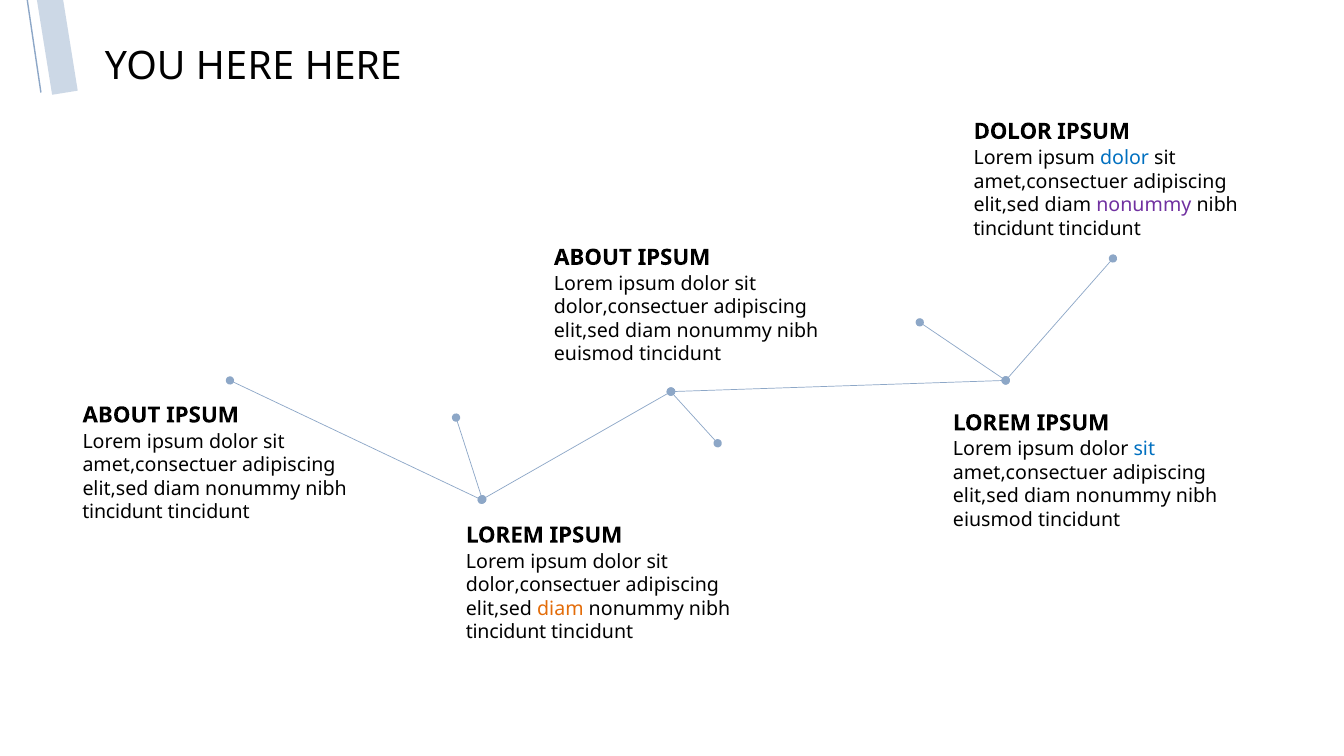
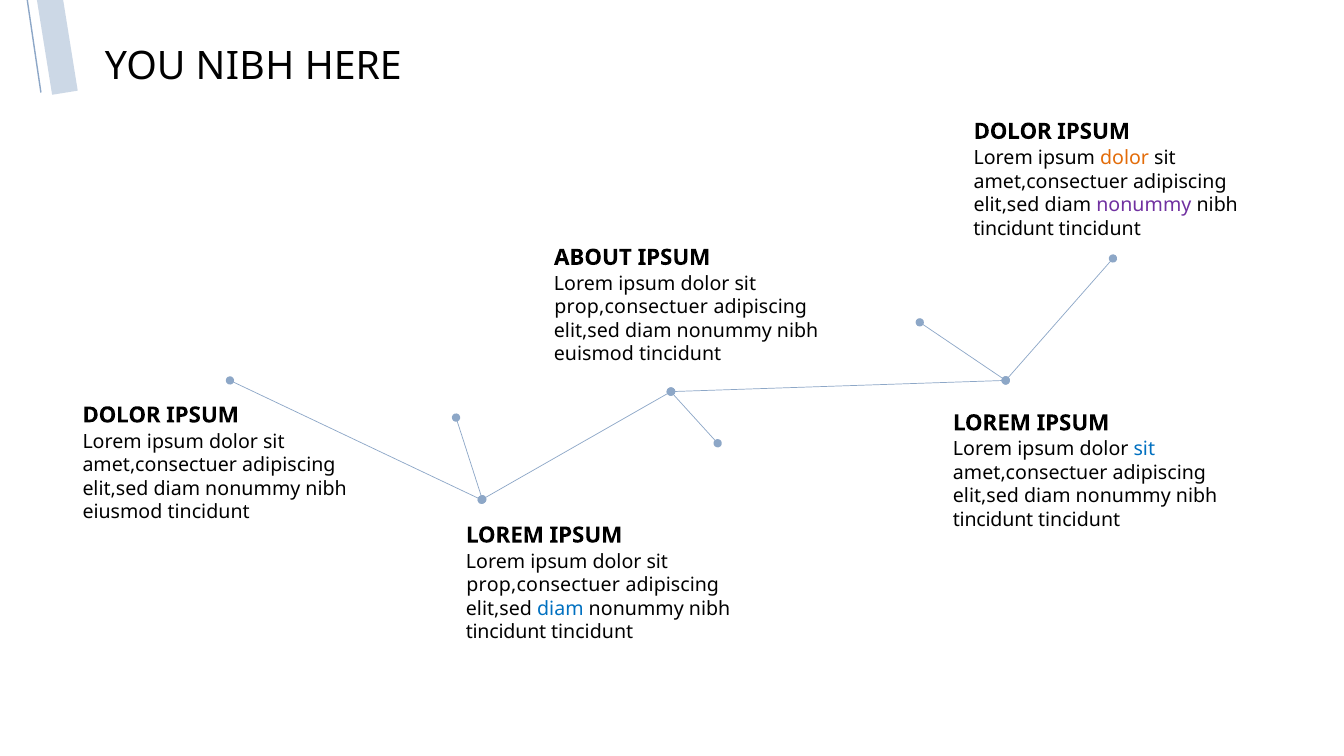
YOU HERE: HERE -> NIBH (245, 66)
dolor colour: blue -> orange (1125, 158)
dolor,consectuer: dolor,consectuer -> prop,consectuer (631, 307)
ABOUT: ABOUT -> DOLOR (122, 415)
tincidunt: tincidunt -> eiusmod (122, 512)
eiusmod: eiusmod -> tincidunt (993, 520)
dolor,consectuer: dolor,consectuer -> prop,consectuer (543, 585)
diam colour: orange -> blue (560, 609)
